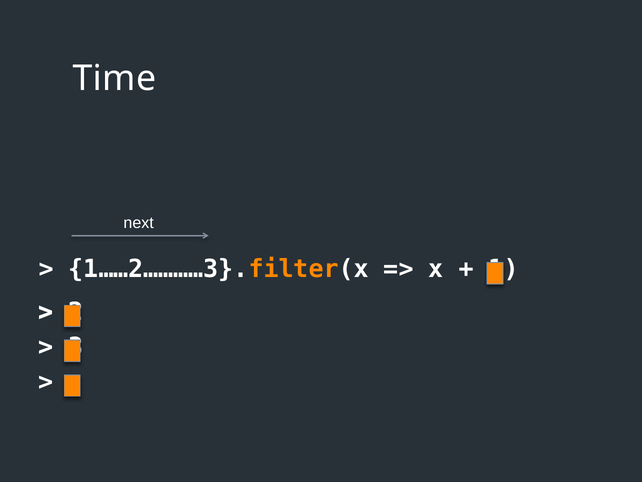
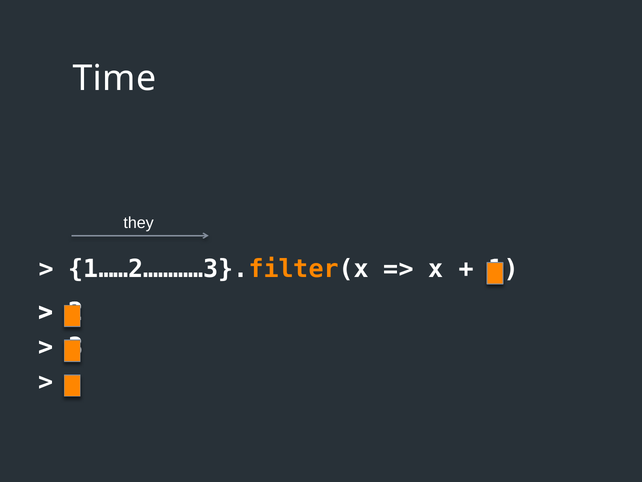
next: next -> they (139, 223)
